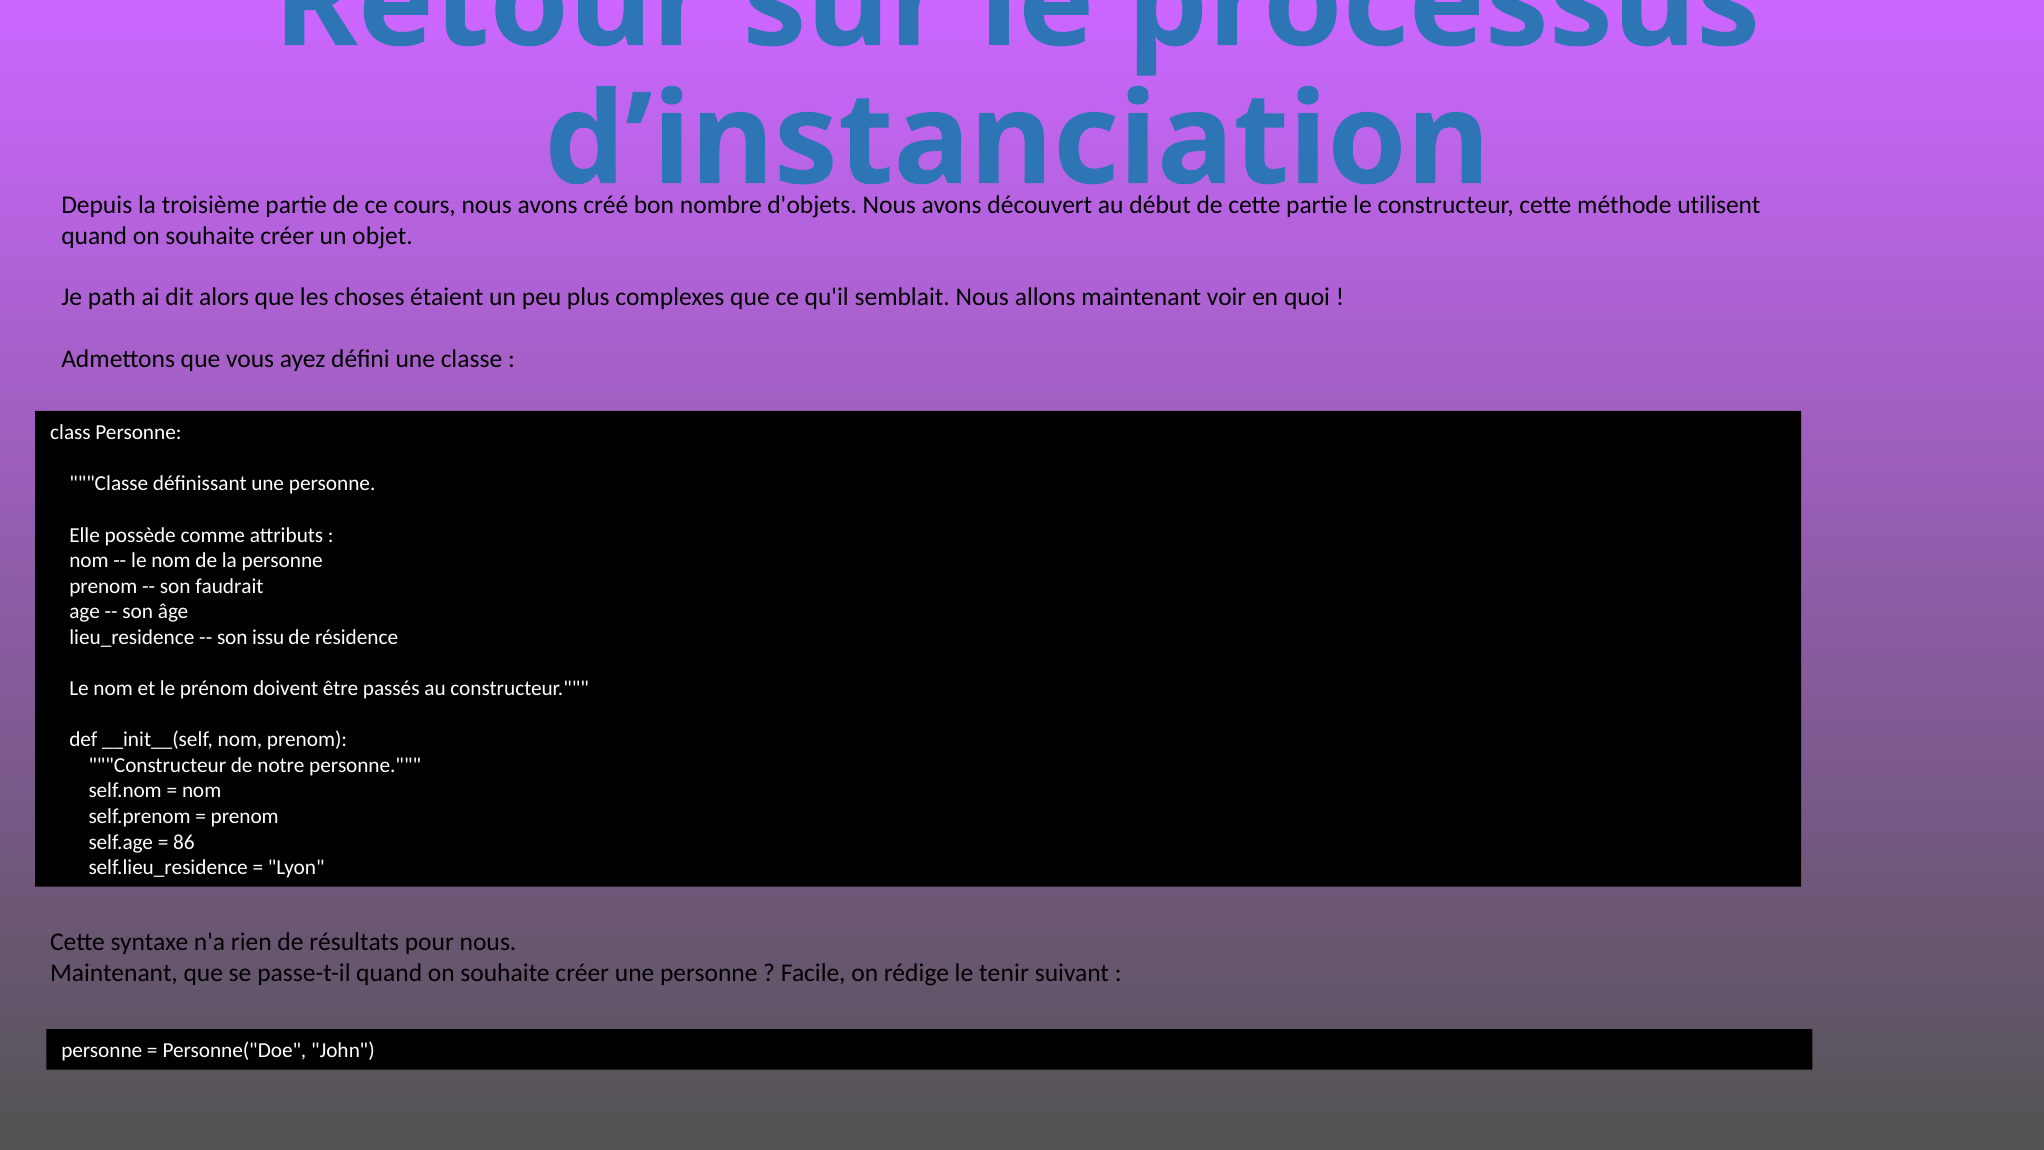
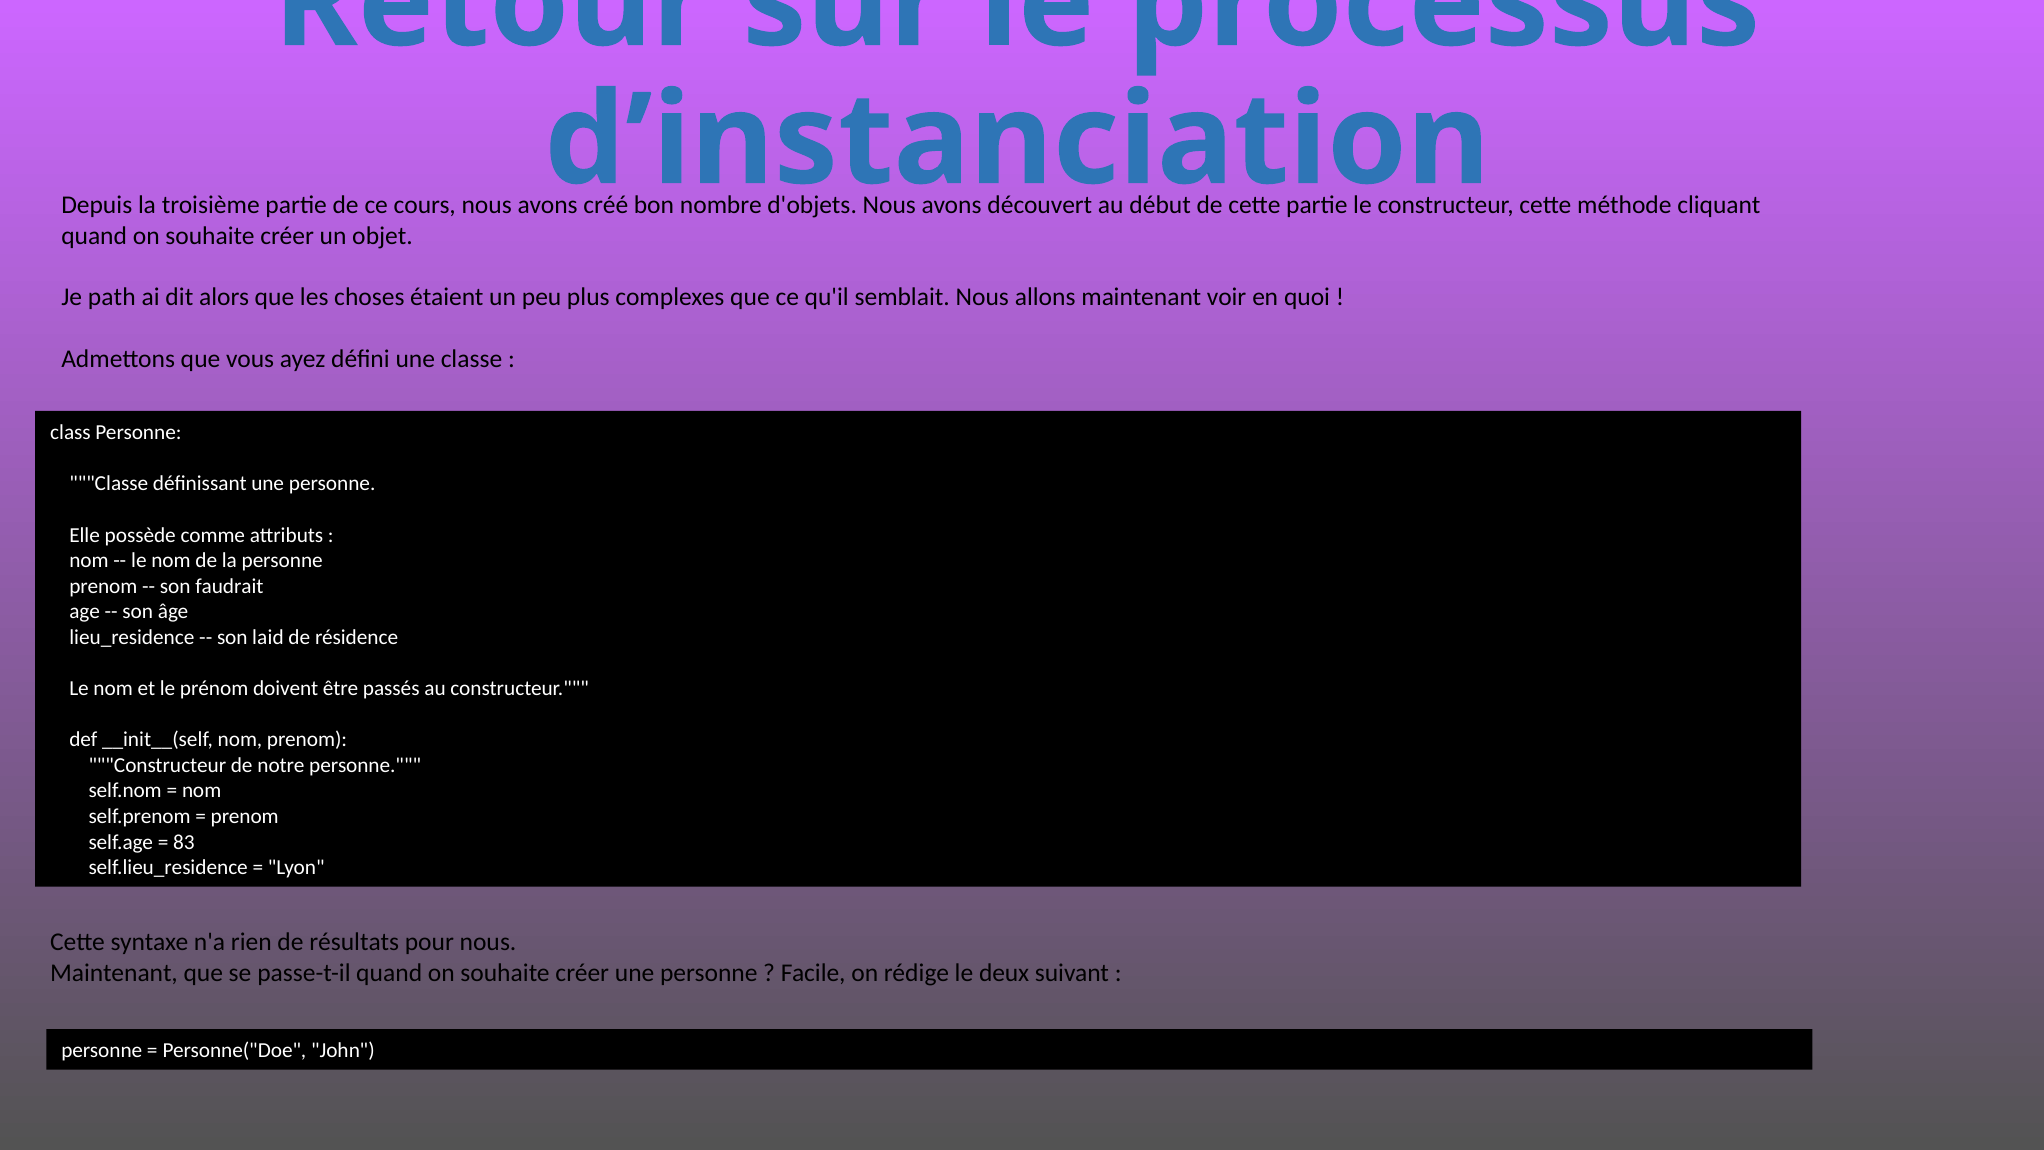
utilisent: utilisent -> cliquant (1719, 205)
issu: issu -> laid (268, 637)
86: 86 -> 83 (184, 842)
tenir: tenir -> deux (1004, 973)
